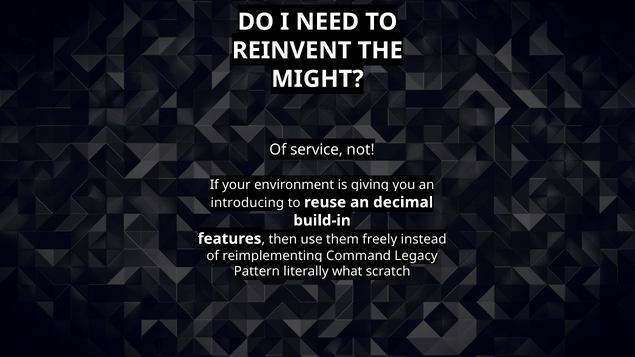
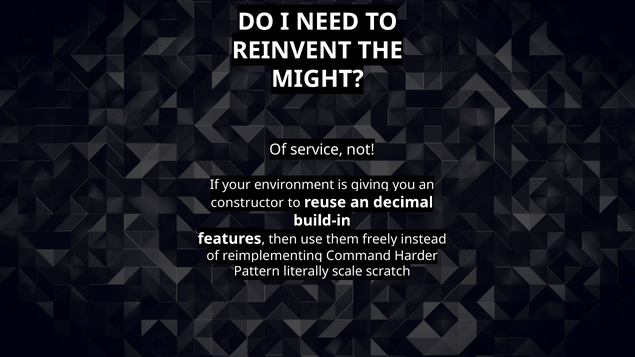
introducing: introducing -> constructor (247, 203)
Legacy: Legacy -> Harder (416, 256)
what: what -> scale (347, 272)
